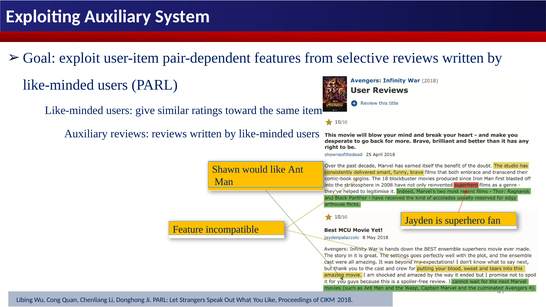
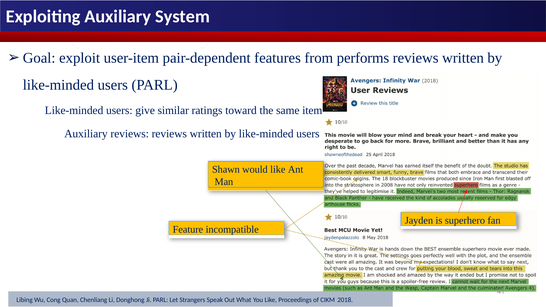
selective: selective -> performs (363, 58)
